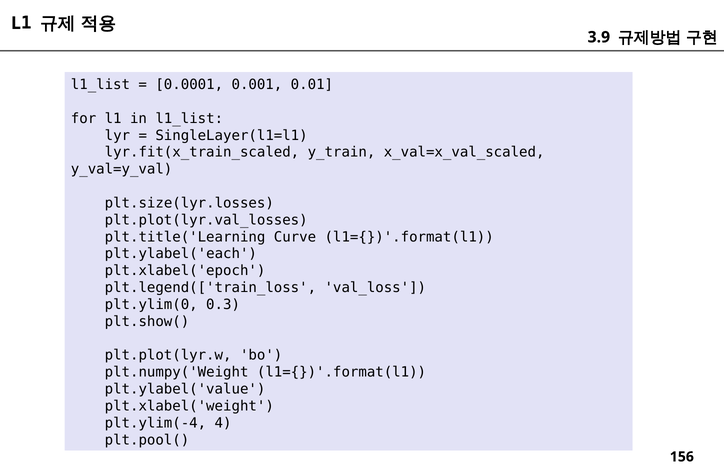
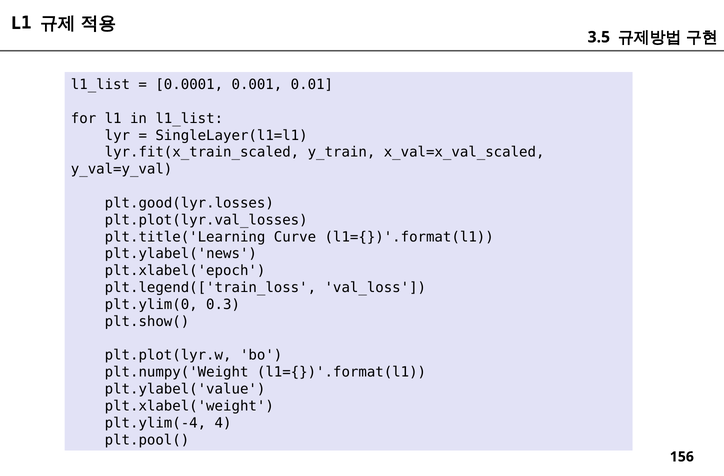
3.9: 3.9 -> 3.5 (599, 37)
plt.size(lyr.losses: plt.size(lyr.losses -> plt.good(lyr.losses (189, 203)
plt.ylabel('each: plt.ylabel('each -> plt.ylabel('news (181, 254)
